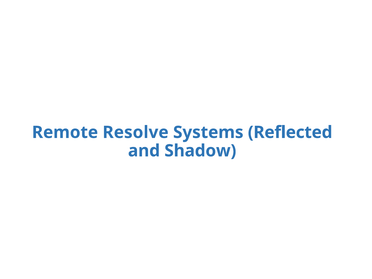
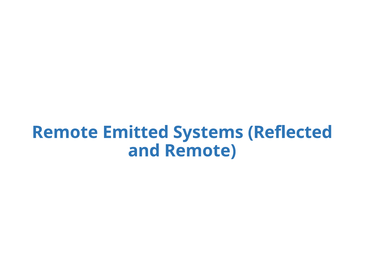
Resolve: Resolve -> Emitted (136, 132)
and Shadow: Shadow -> Remote (200, 151)
